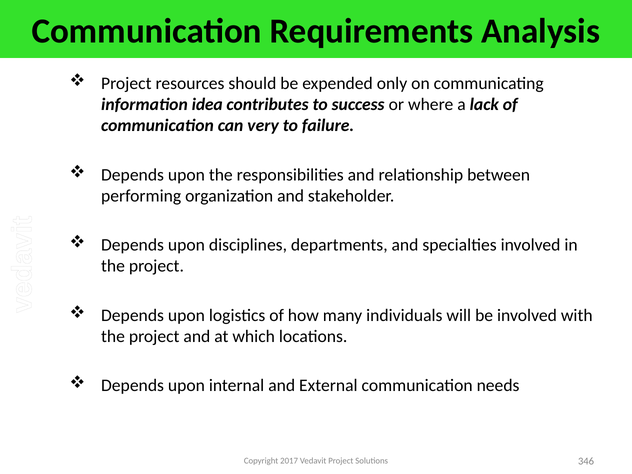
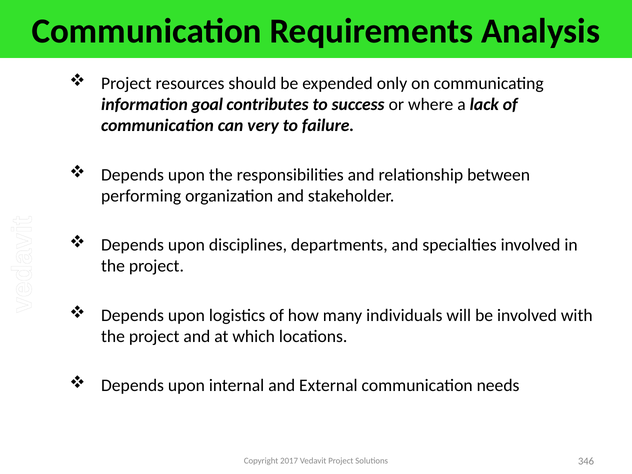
idea: idea -> goal (207, 104)
